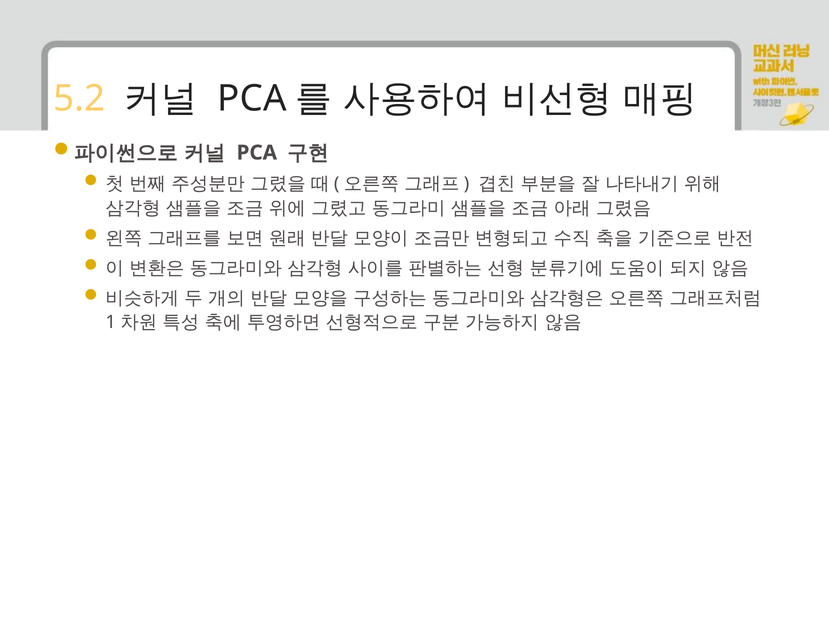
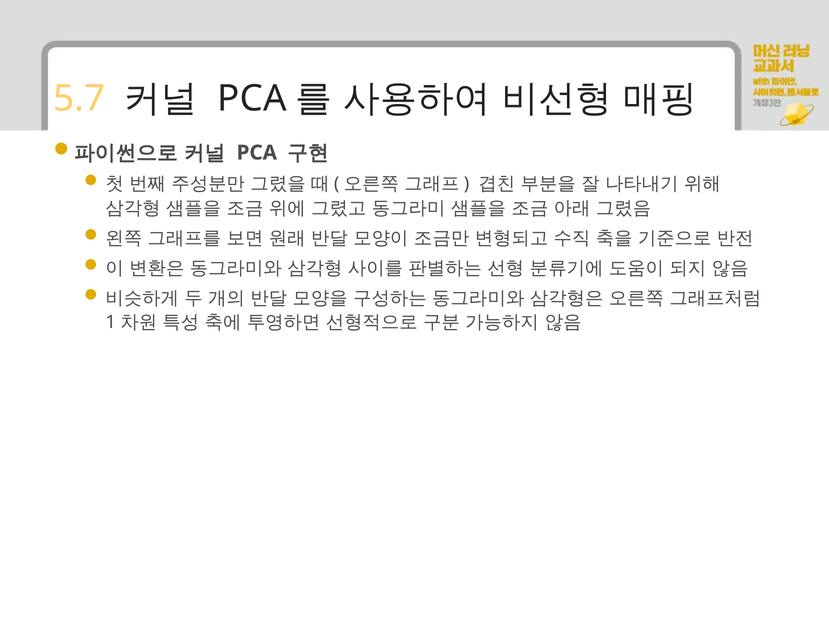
5.2: 5.2 -> 5.7 (79, 99)
